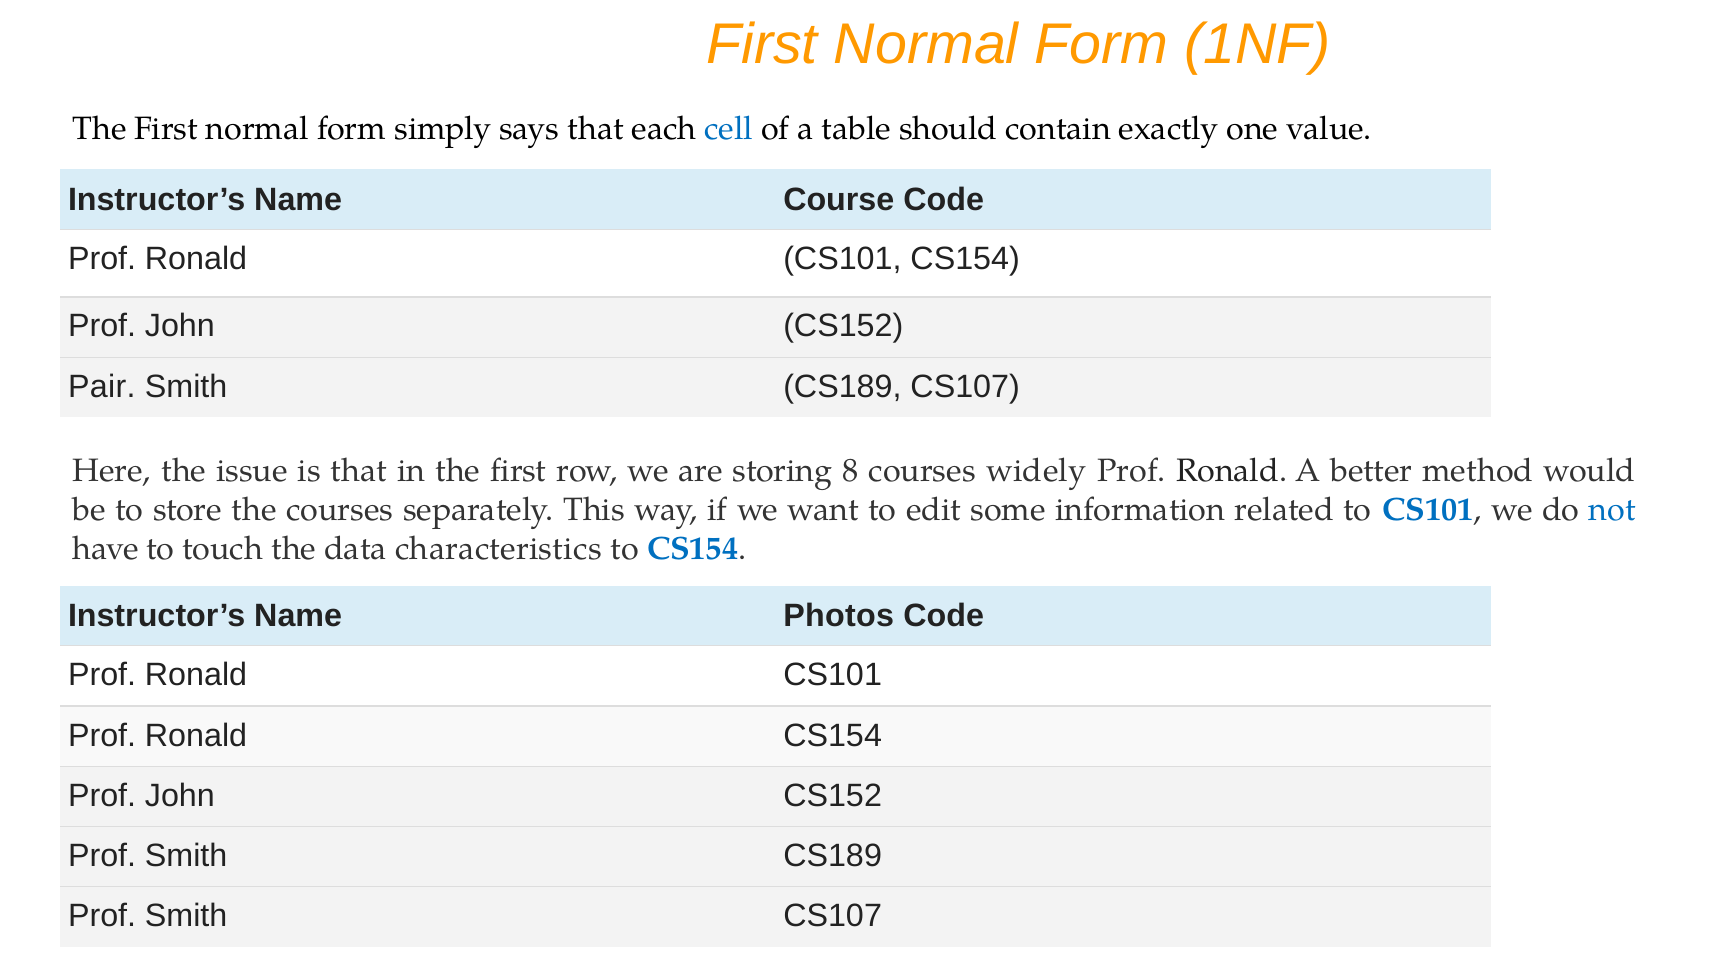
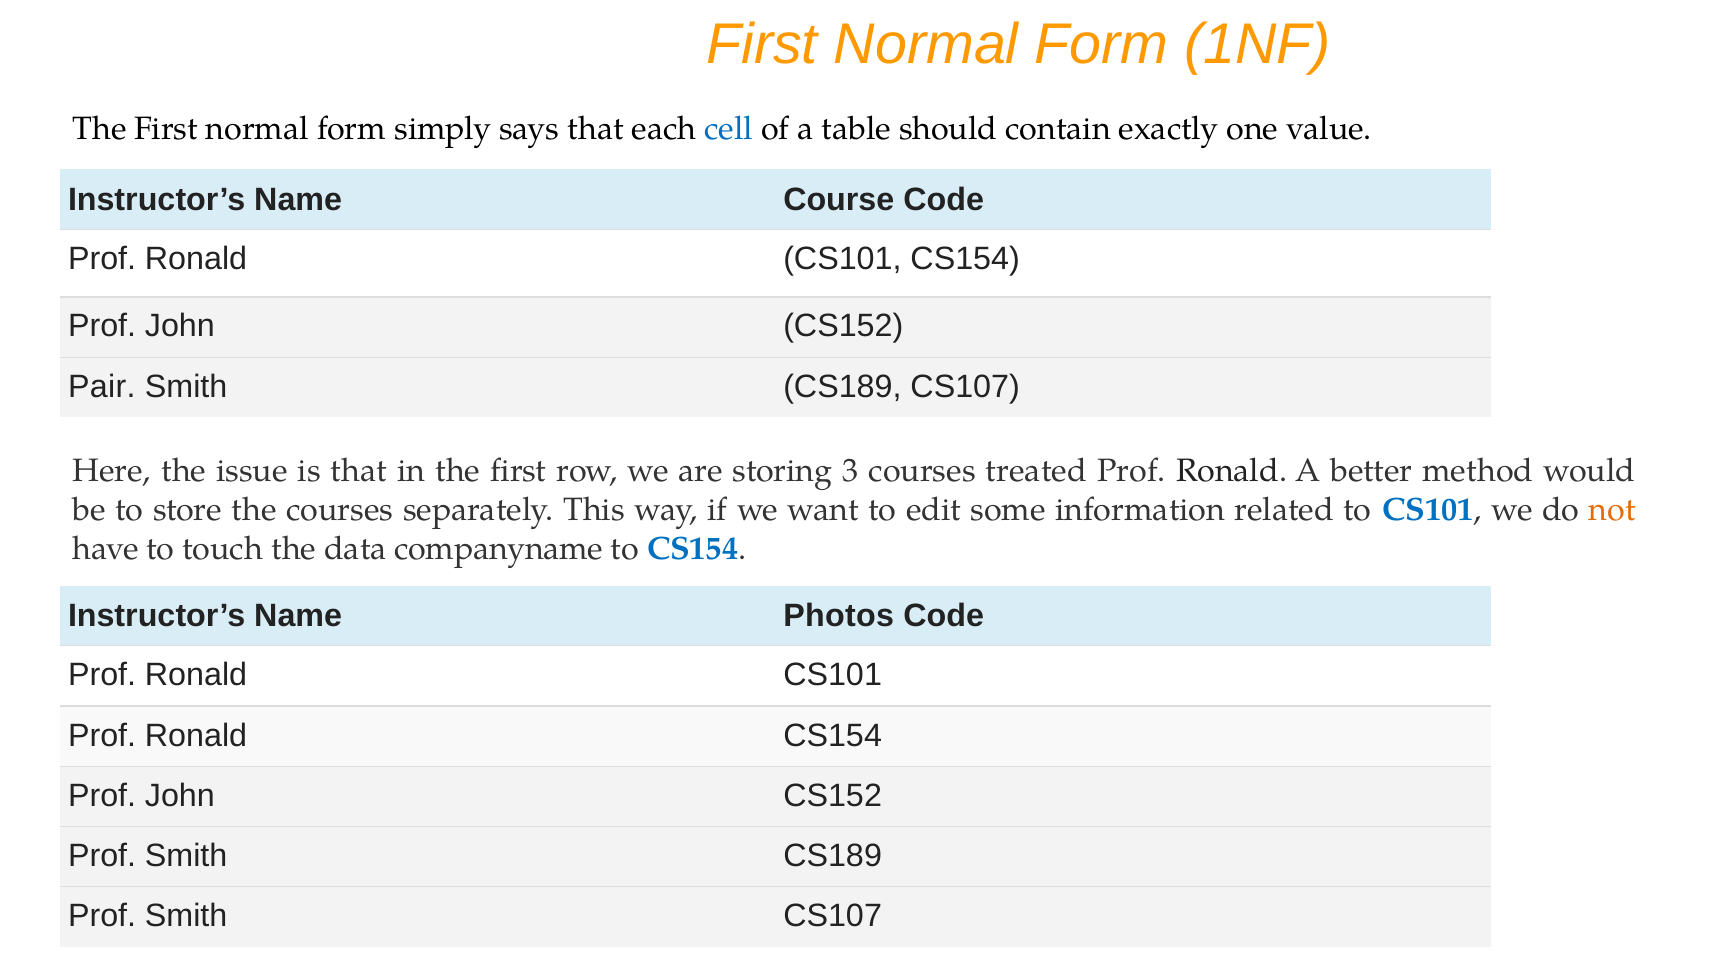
8: 8 -> 3 (851, 471)
widely: widely -> treated (1036, 471)
not colour: blue -> orange (1612, 510)
characteristics: characteristics -> companyname (499, 549)
